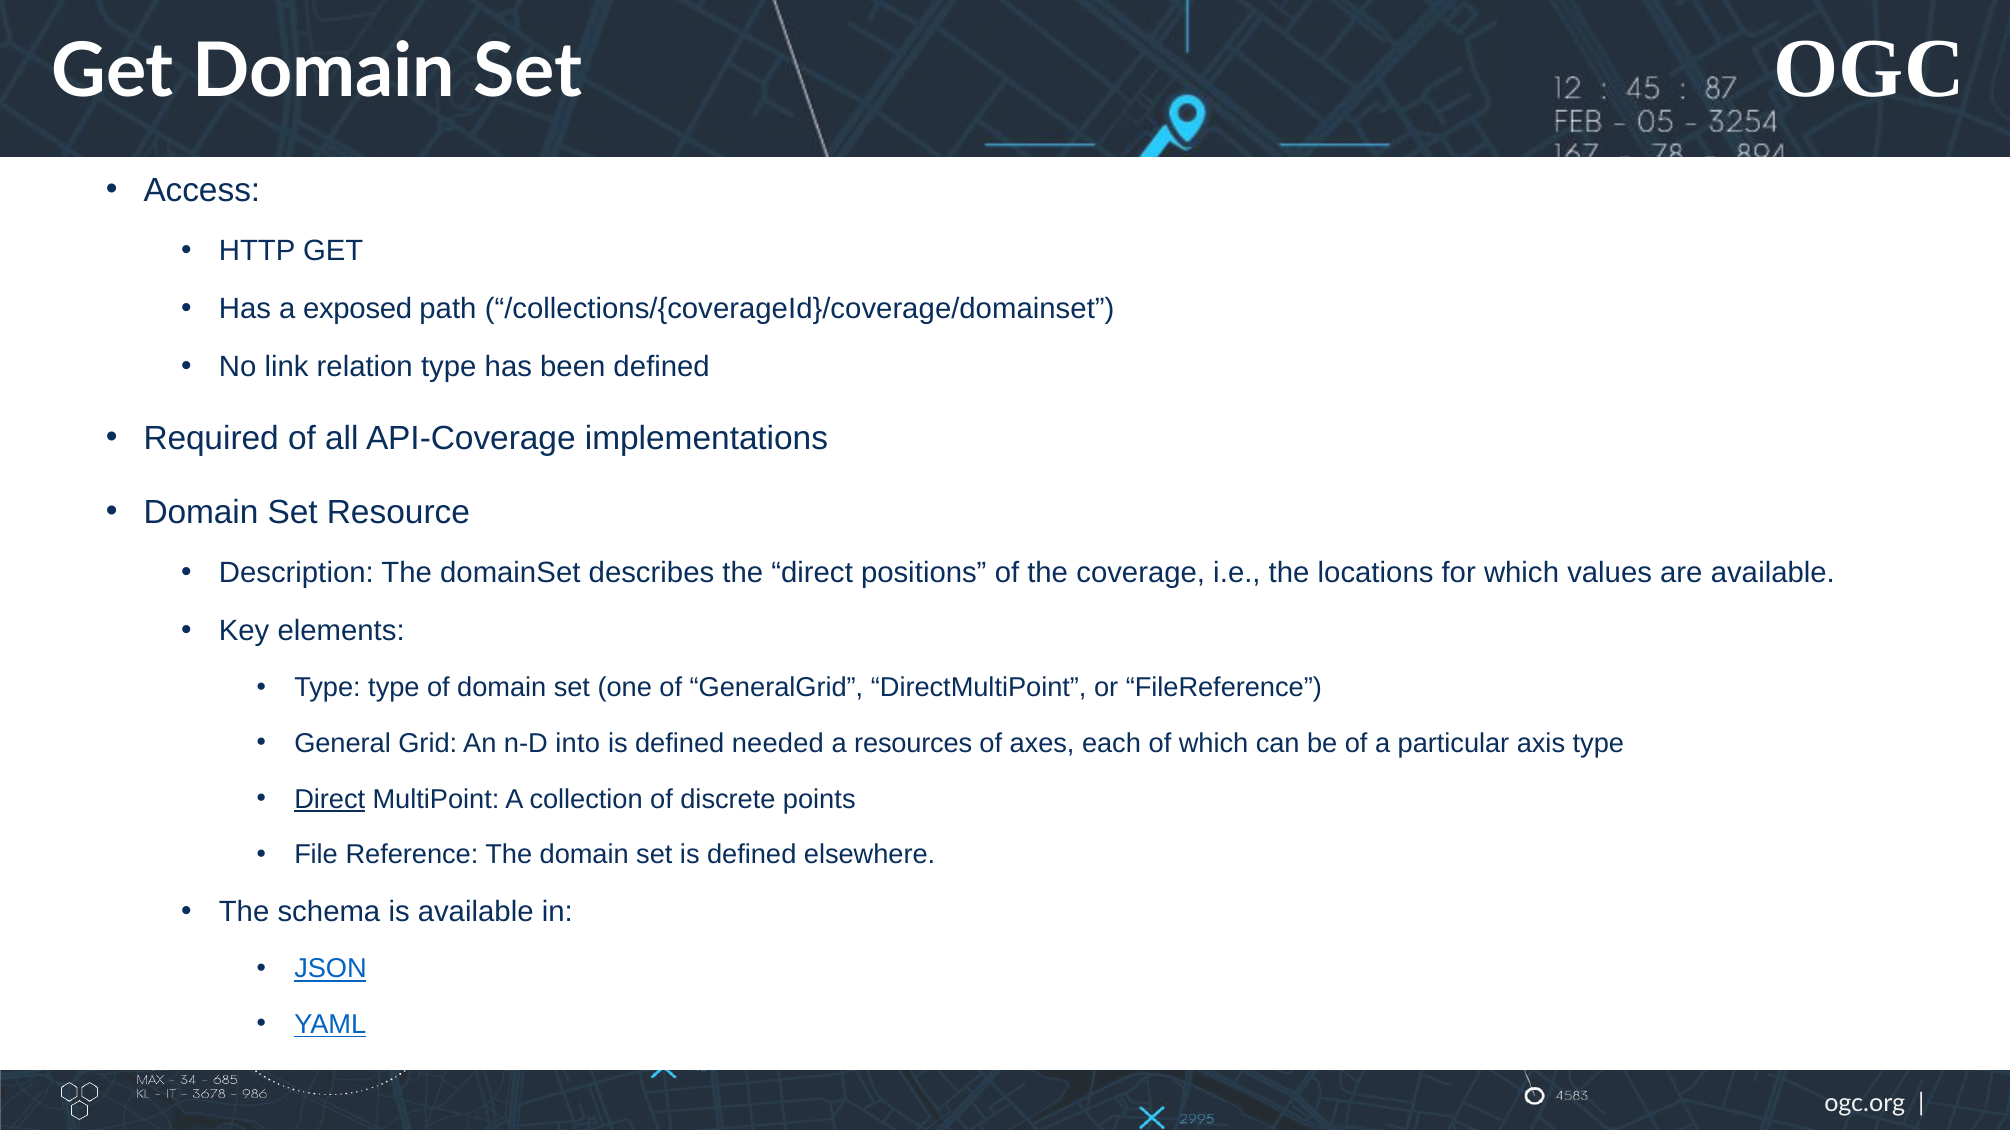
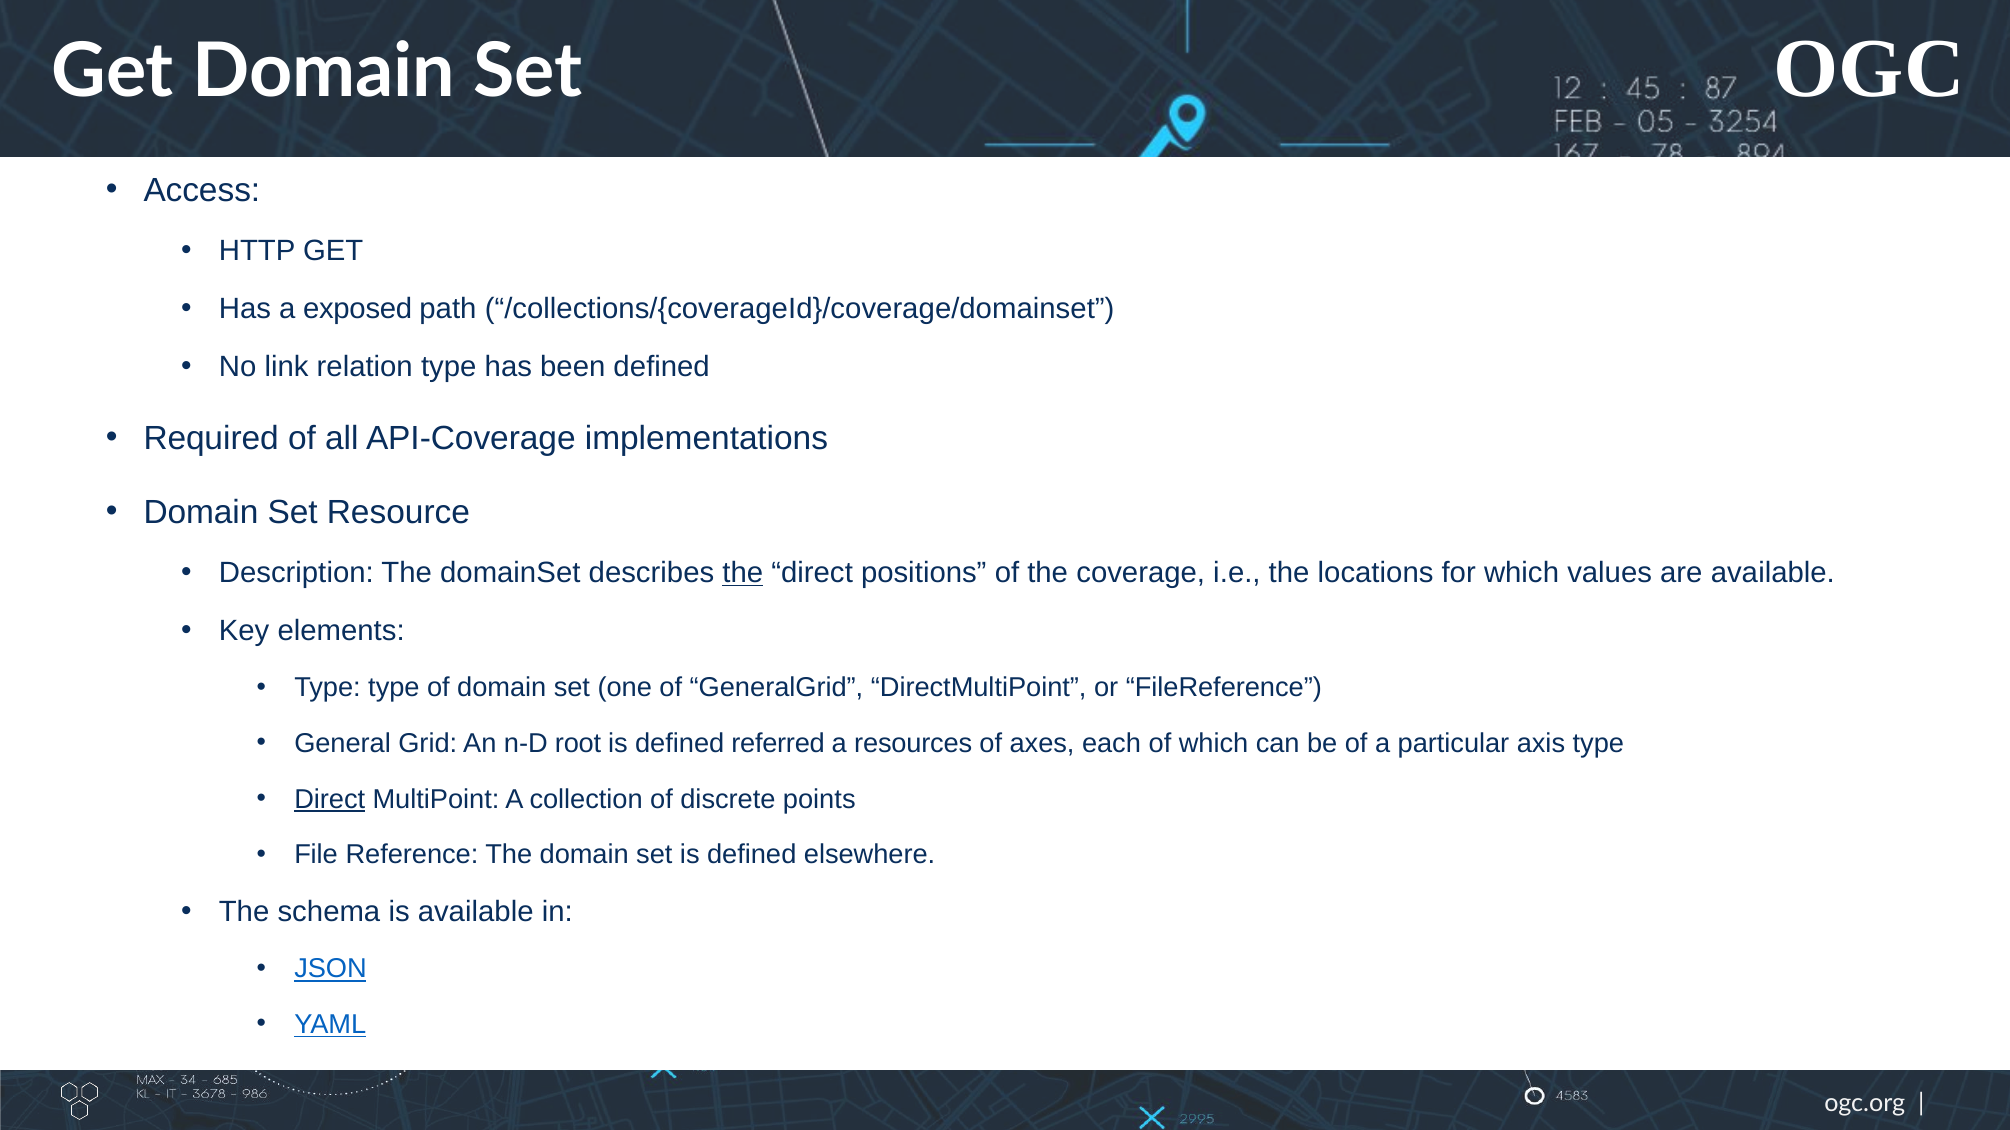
the underline: none -> present (743, 573)
into: into -> root (578, 744)
needed: needed -> referred (778, 744)
